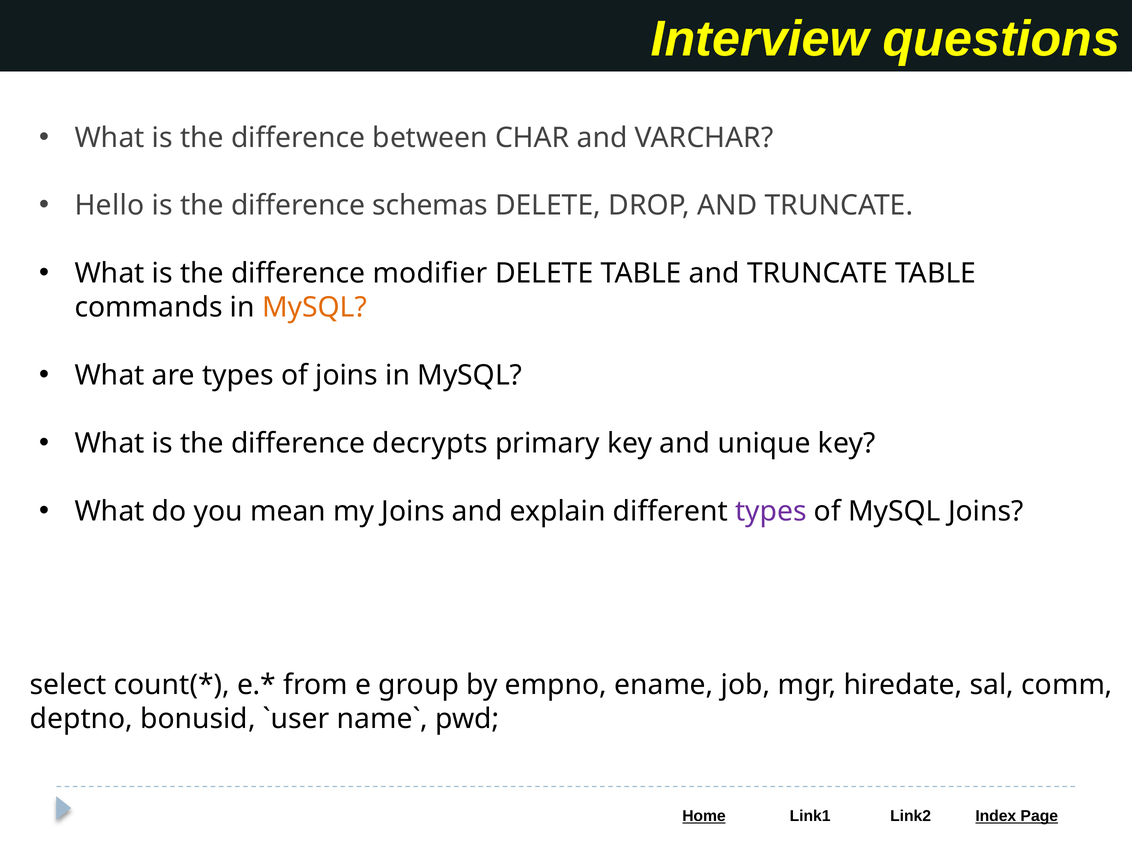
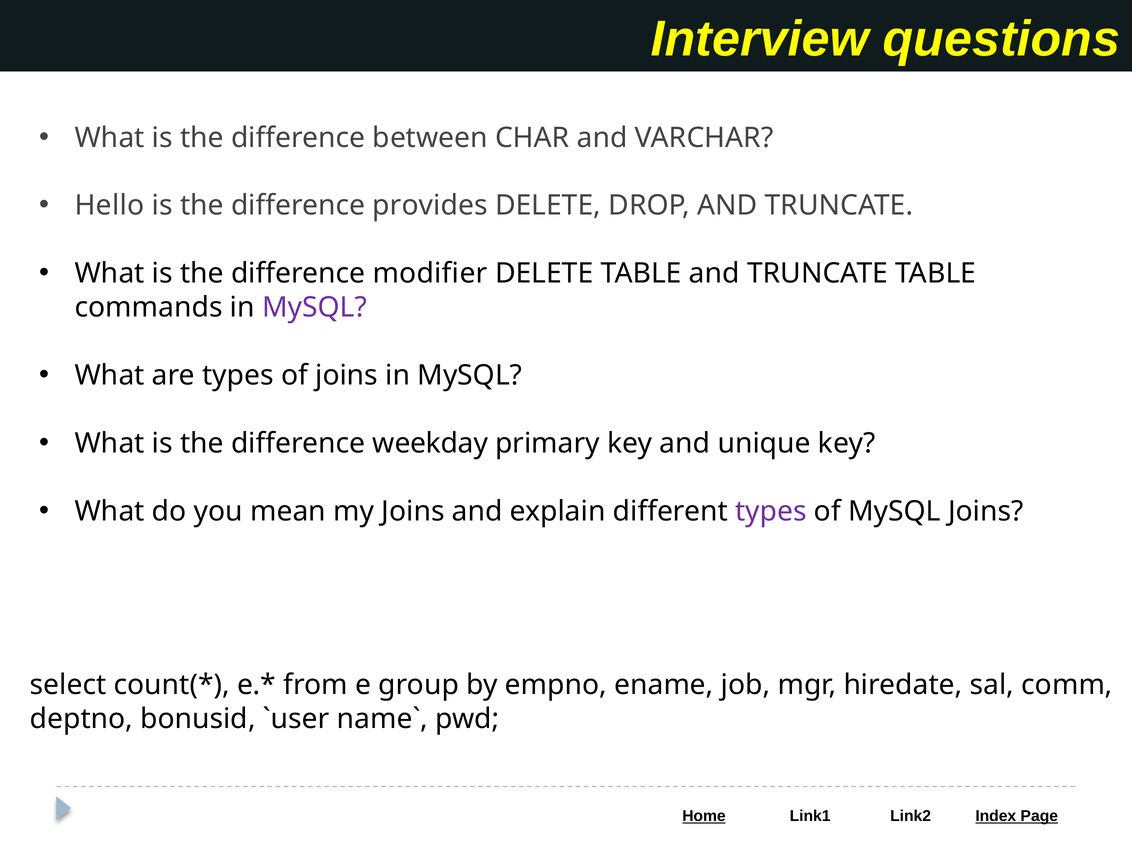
schemas: schemas -> provides (430, 206)
MySQL colour: orange -> purple (314, 307)
decrypts: decrypts -> weekday (430, 443)
